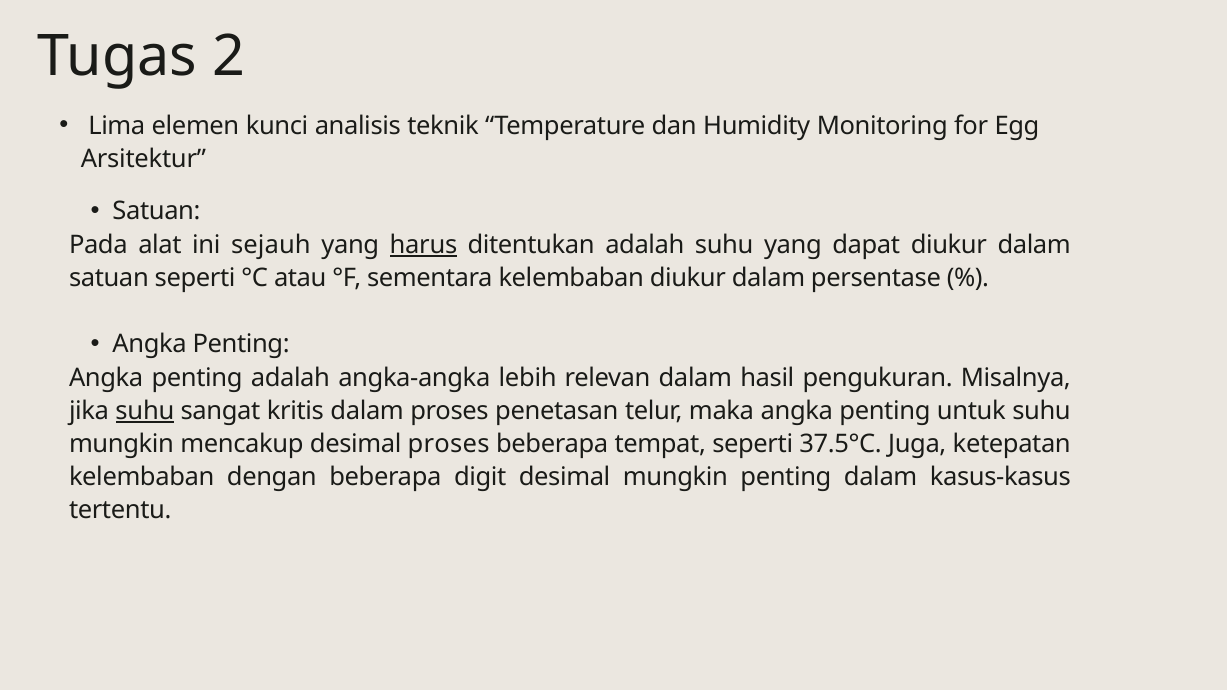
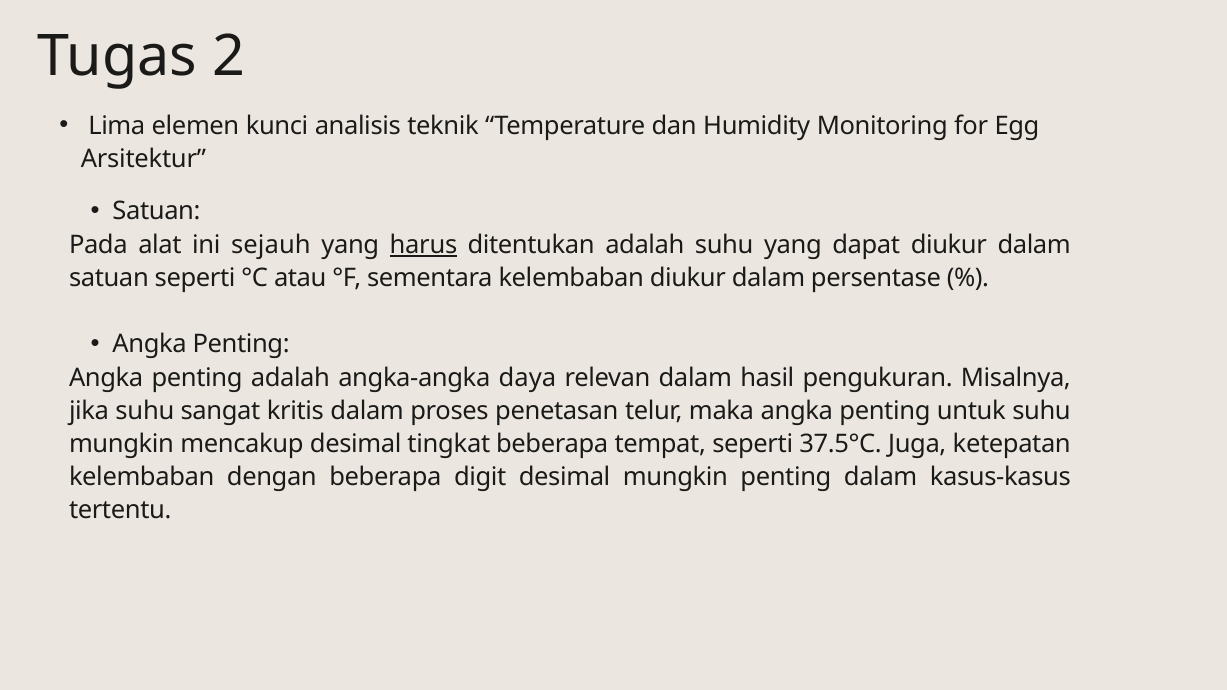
lebih: lebih -> daya (527, 378)
suhu underline: present -> none (145, 411)
desimal proses: proses -> tingkat (449, 444)
